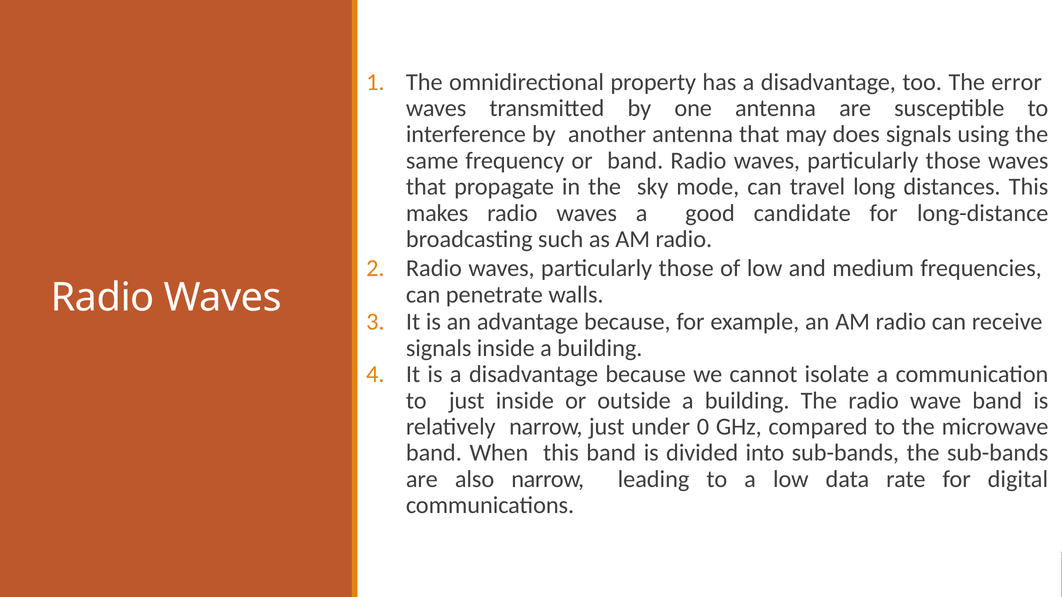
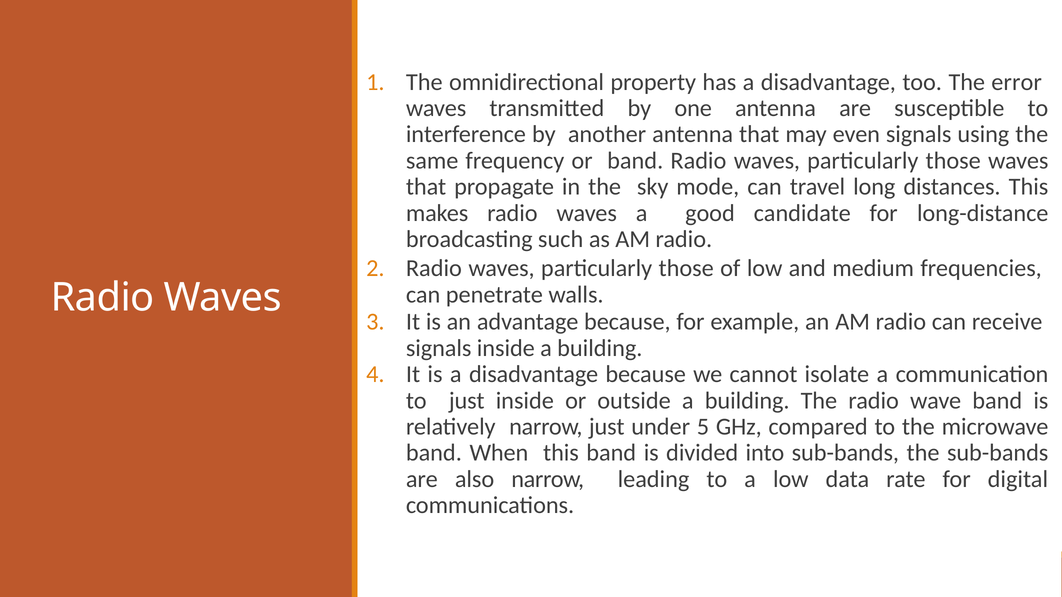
does: does -> even (856, 135)
0: 0 -> 5 (703, 427)
